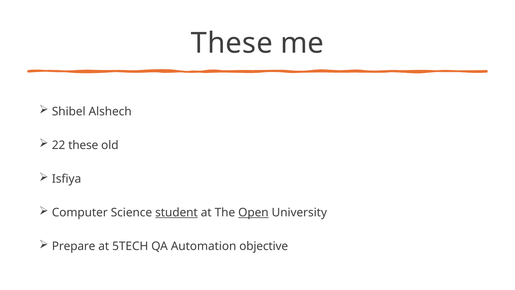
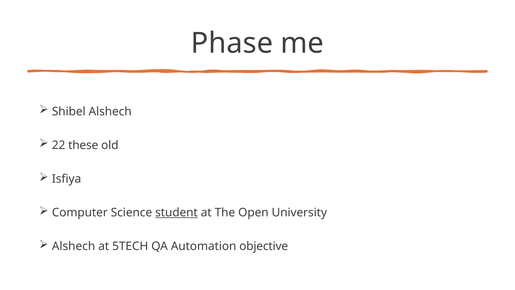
These: These -> Phase (232, 43)
Open underline: present -> none (253, 212)
Prepare: Prepare -> Alshech (74, 246)
